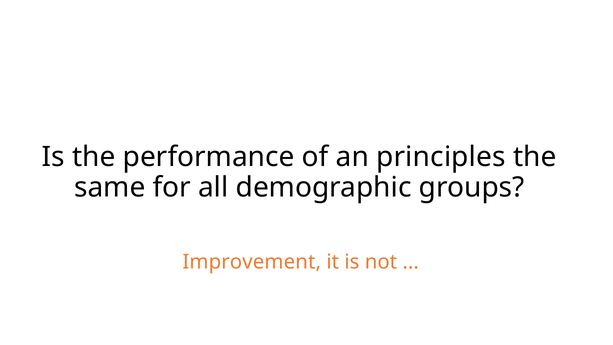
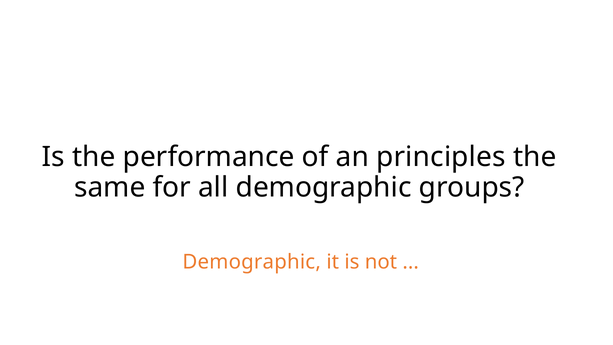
Improvement: Improvement -> Demographic (252, 262)
